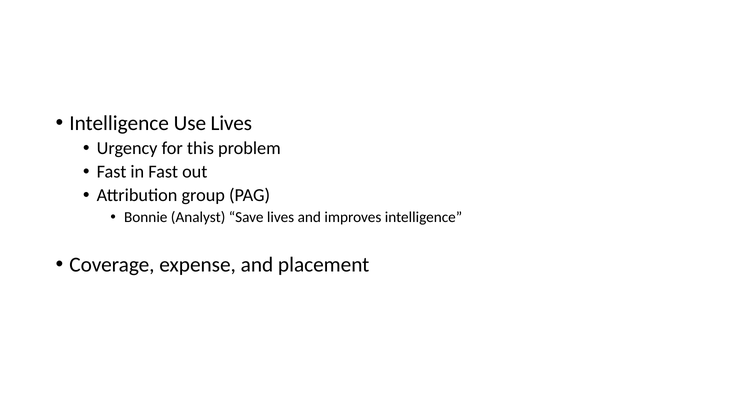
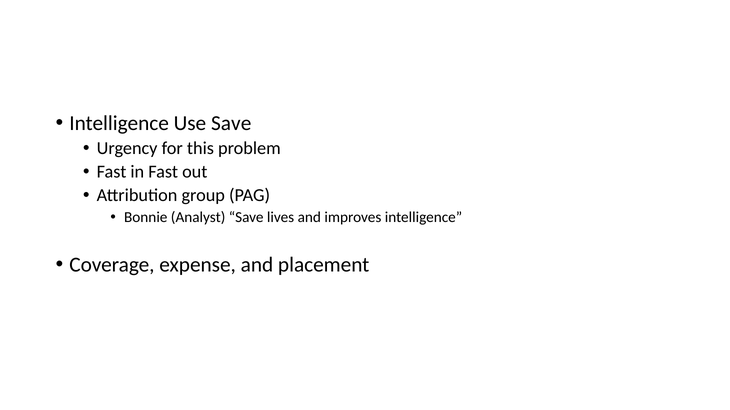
Use Lives: Lives -> Save (231, 123)
